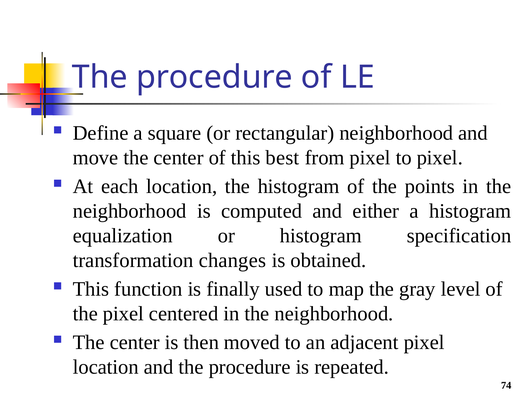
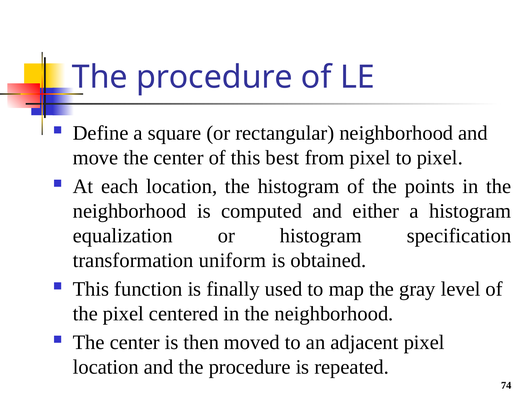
changes: changes -> uniform (232, 260)
